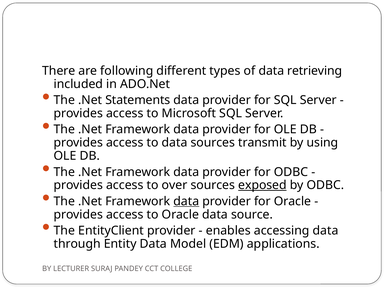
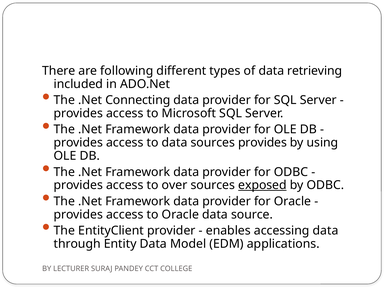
Statements: Statements -> Connecting (138, 100)
sources transmit: transmit -> provides (262, 143)
data underline: present -> none (186, 201)
